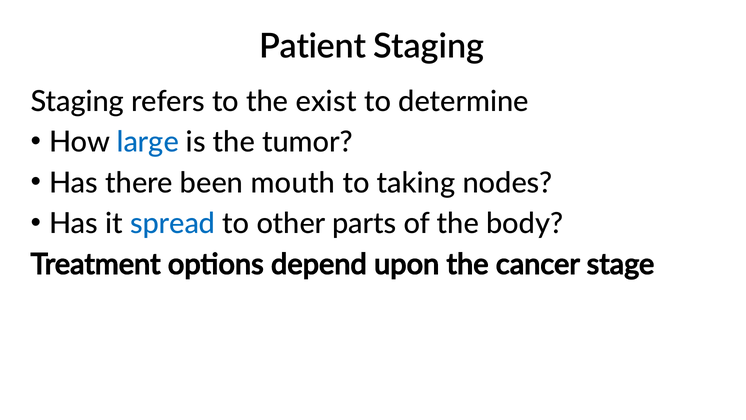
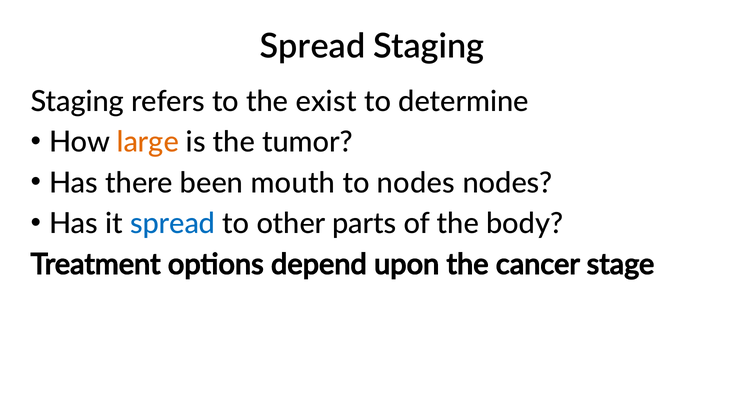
Patient: Patient -> Spread (312, 46)
large colour: blue -> orange (148, 142)
to taking: taking -> nodes (416, 183)
